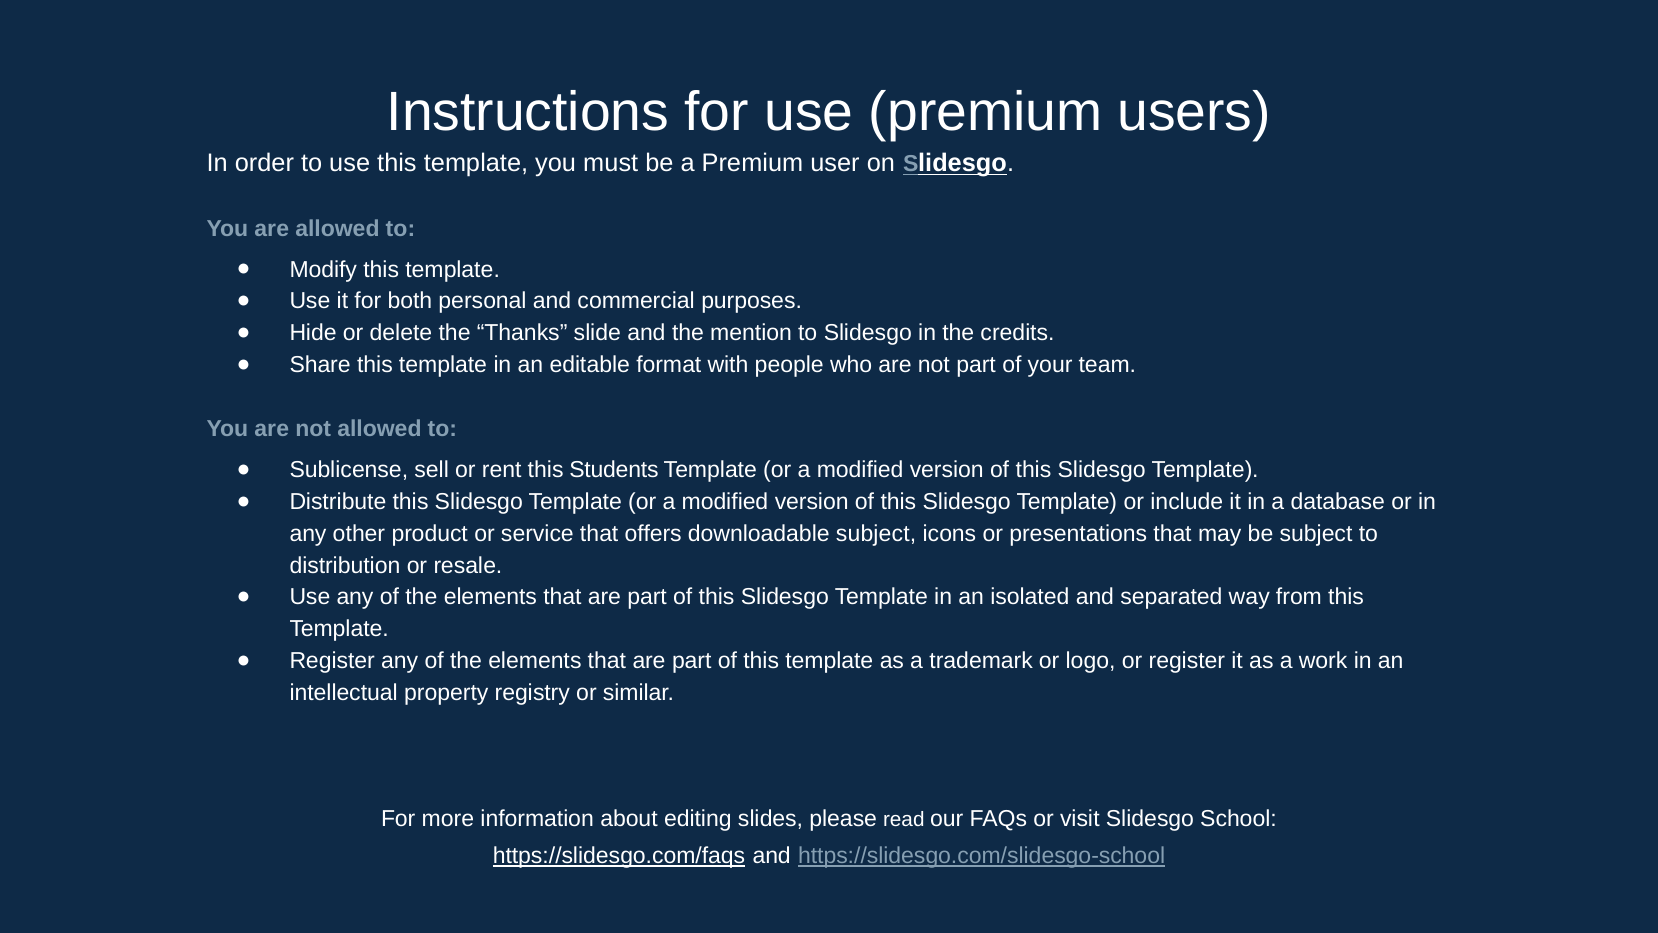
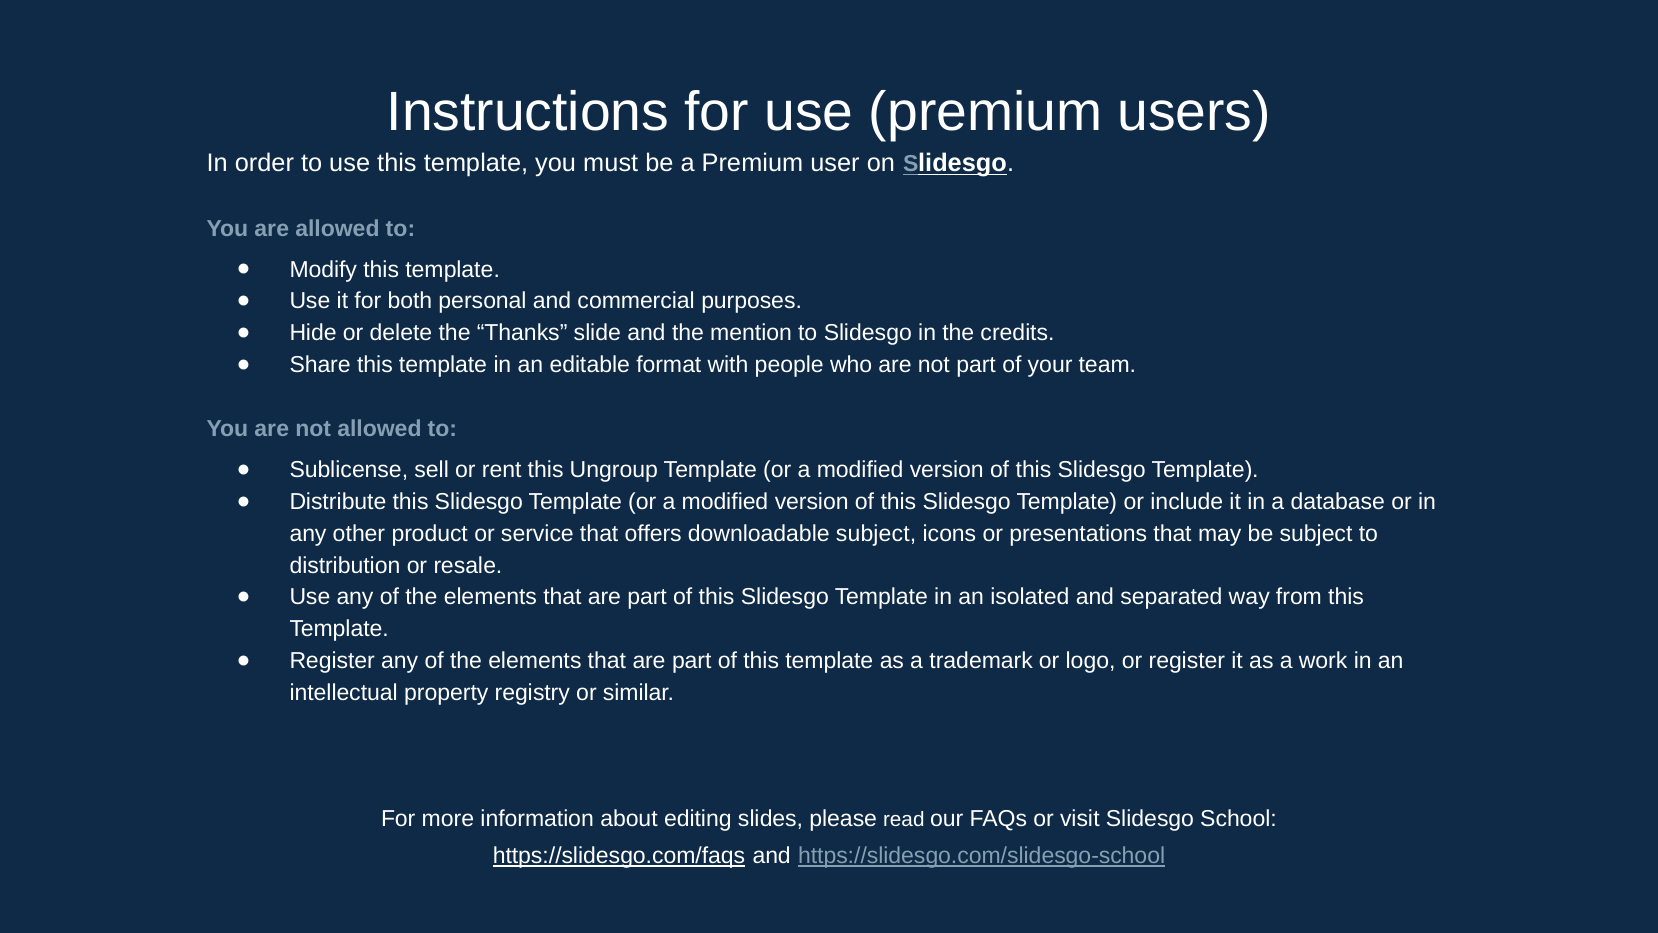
Students: Students -> Ungroup (614, 470)
